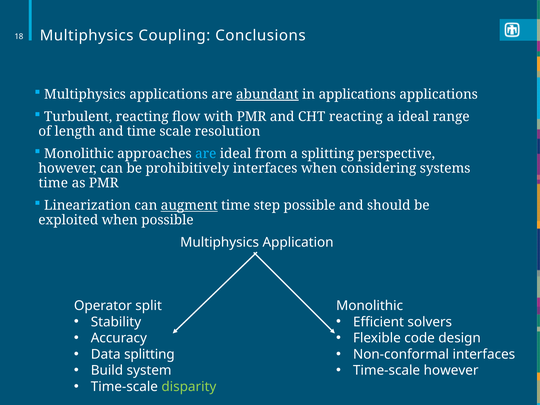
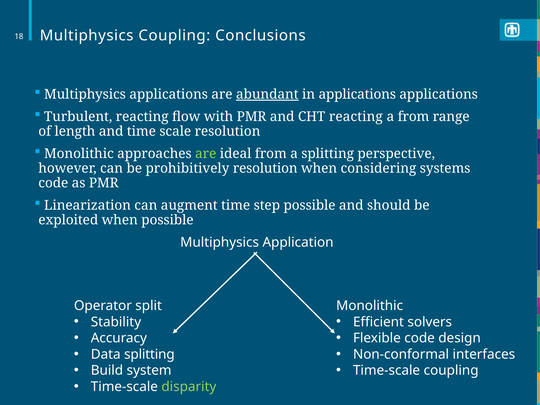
a ideal: ideal -> from (413, 117)
are colour: light blue -> light green (206, 154)
prohibitively interfaces: interfaces -> resolution (265, 168)
time: time -> code (53, 183)
augment underline: present -> none (189, 205)
Time-scale however: however -> coupling (451, 370)
